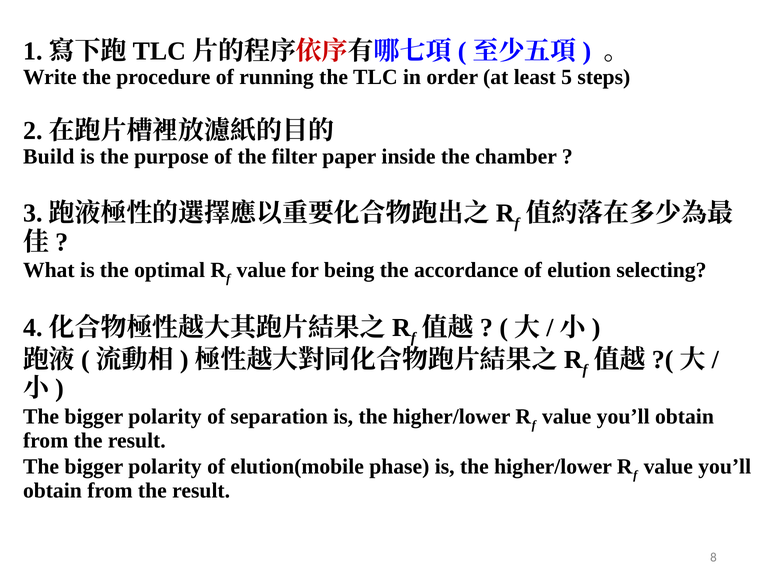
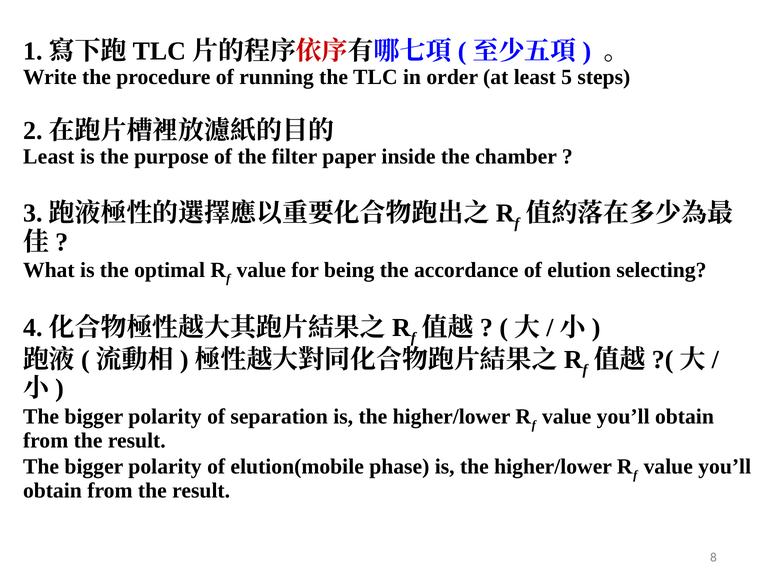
Build: Build -> Least (49, 156)
